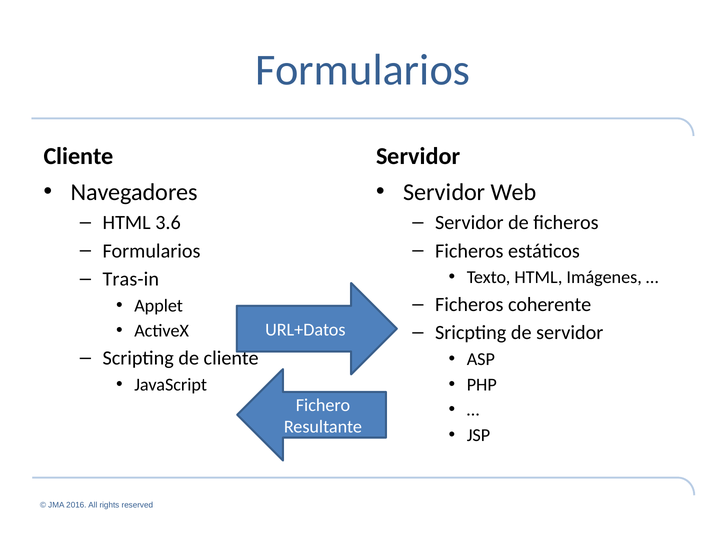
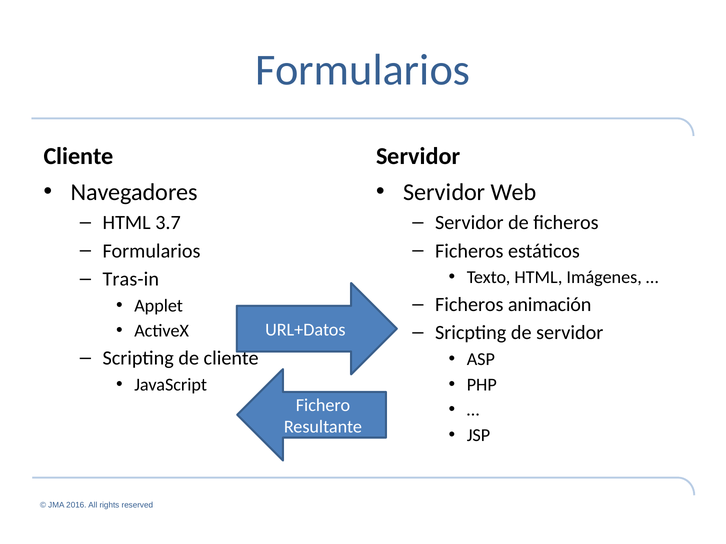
3.6: 3.6 -> 3.7 (168, 223)
coherente: coherente -> animación (550, 305)
